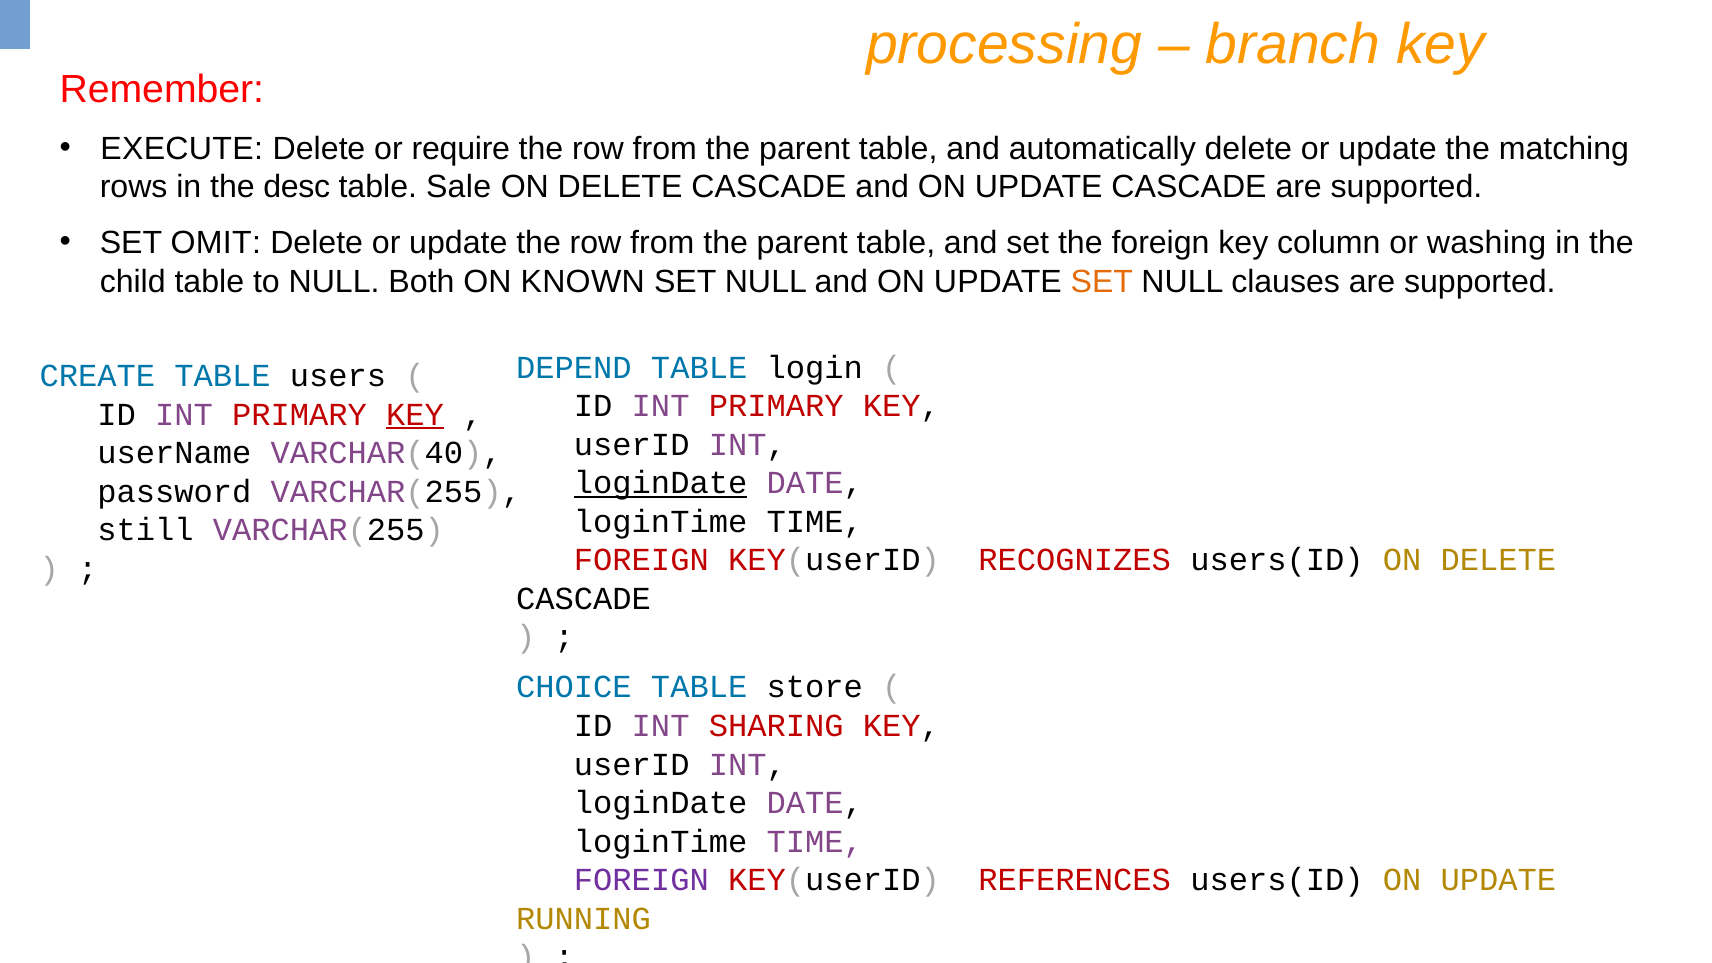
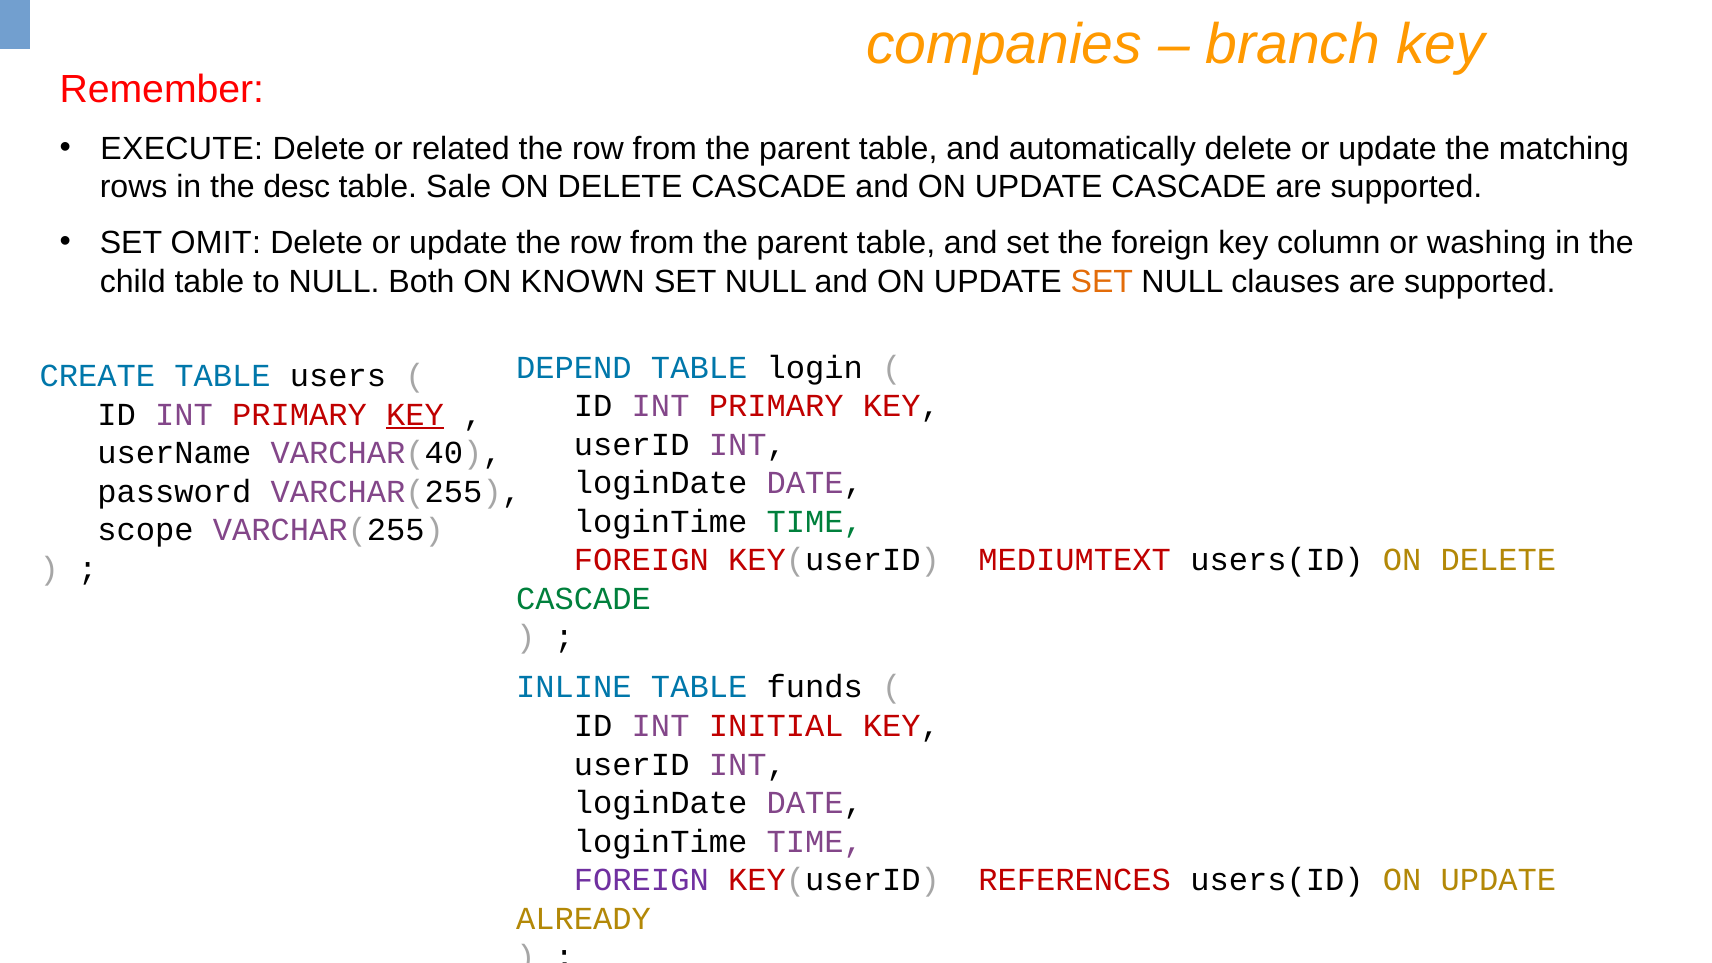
processing: processing -> companies (1004, 45)
require: require -> related (461, 149)
loginDate underline: present -> none (661, 483)
TIME colour: black -> green (815, 522)
still: still -> scope (145, 530)
RECOGNIZES: RECOGNIZES -> MEDIUMTEXT (1075, 560)
CASCADE colour: black -> green (584, 599)
CHOICE: CHOICE -> INLINE (574, 687)
store: store -> funds (815, 687)
SHARING: SHARING -> INITIAL (776, 726)
RUNNING: RUNNING -> ALREADY (584, 918)
